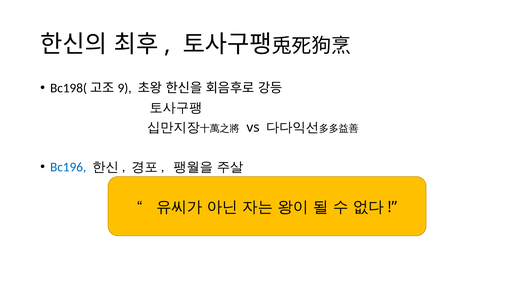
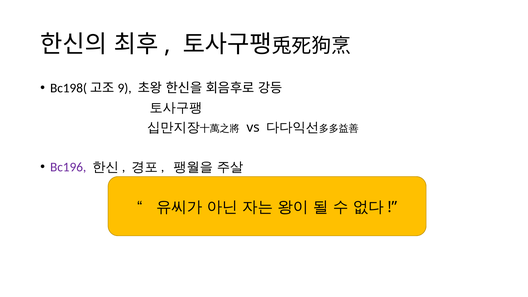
Bc196 colour: blue -> purple (68, 167)
